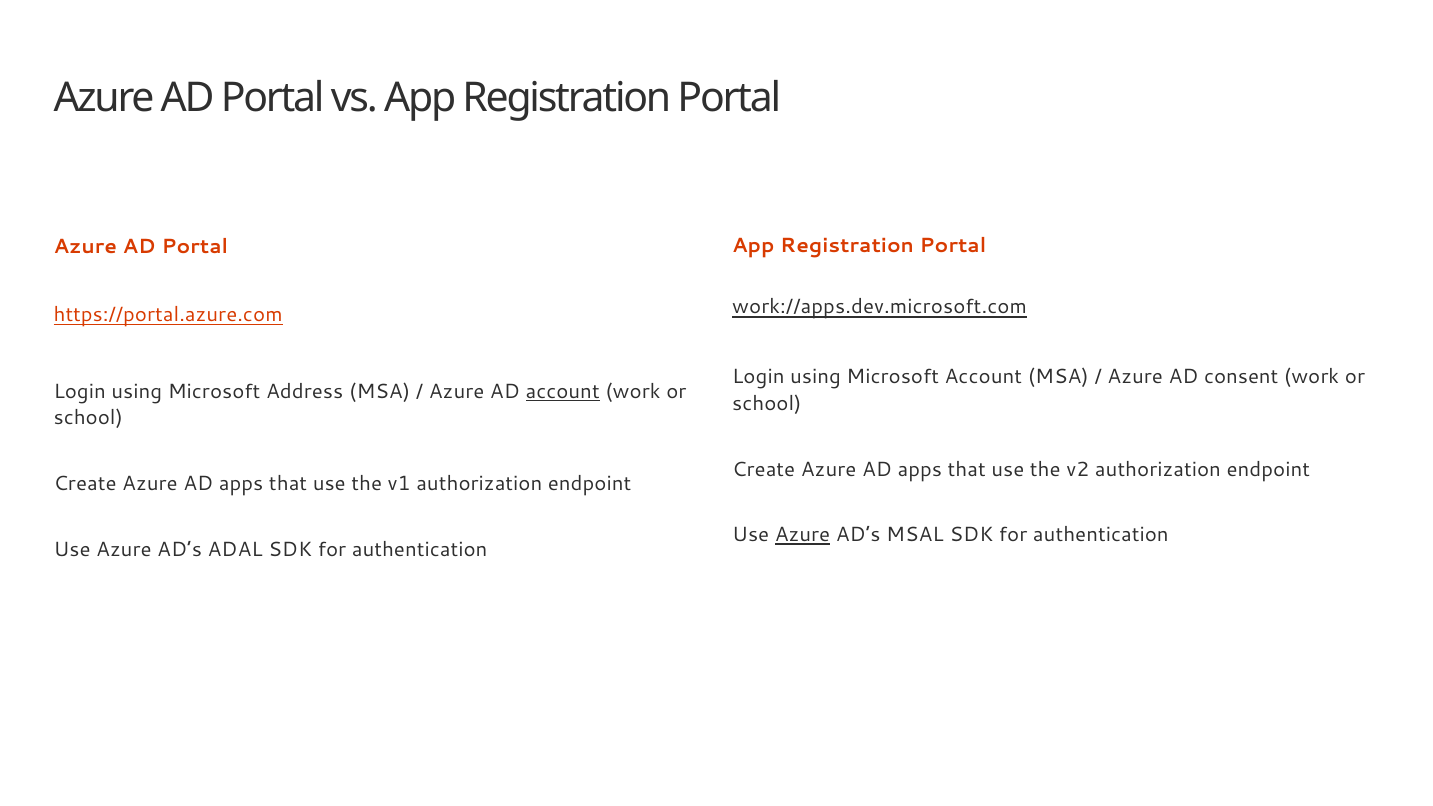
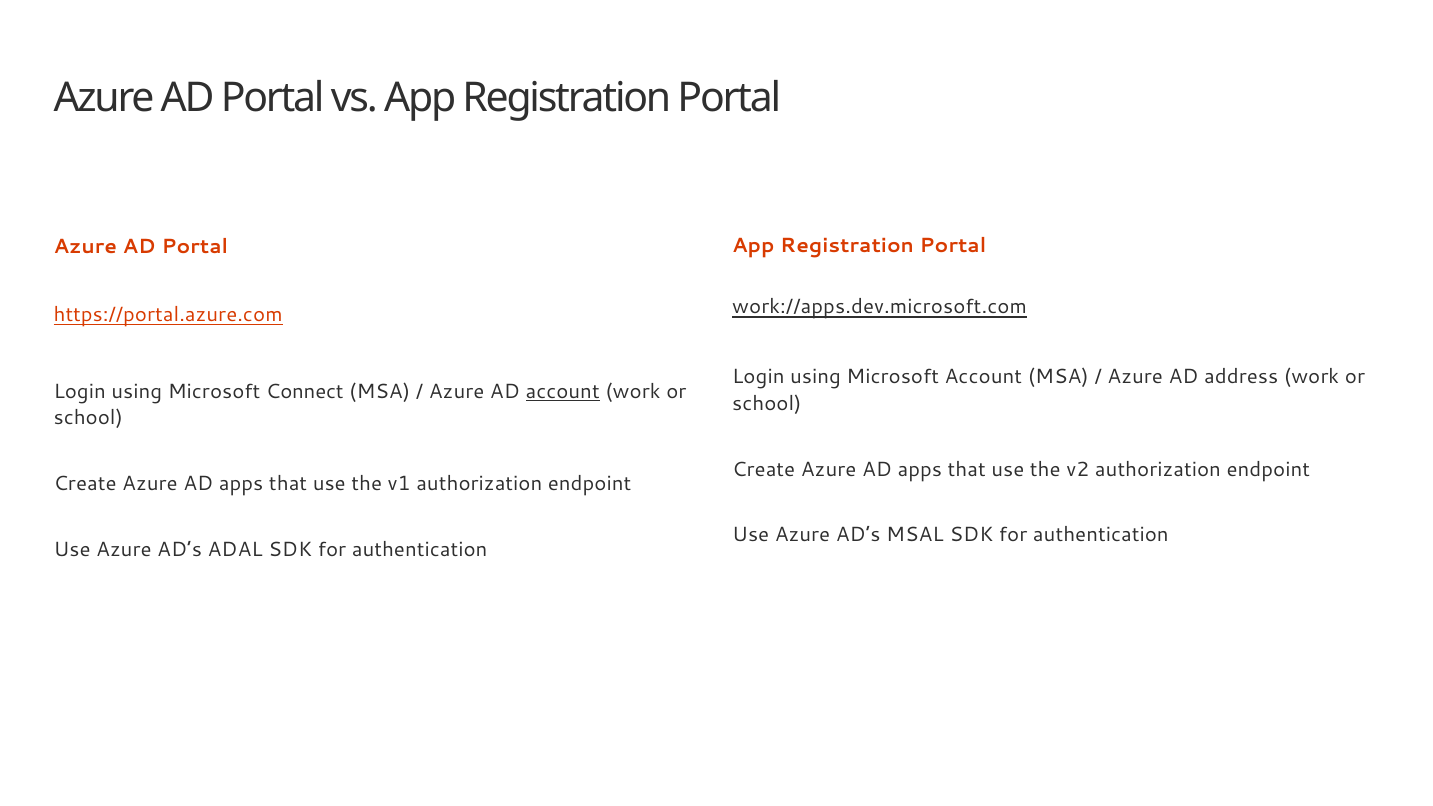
consent: consent -> address (1241, 377)
Address: Address -> Connect (305, 391)
Azure underline: present -> none (803, 535)
